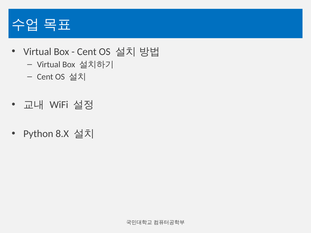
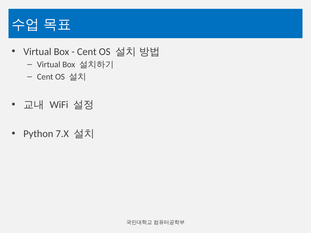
8.X: 8.X -> 7.X (62, 134)
